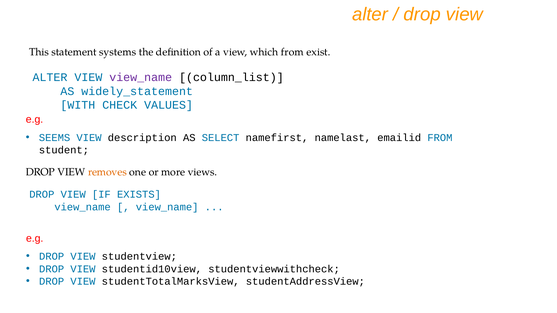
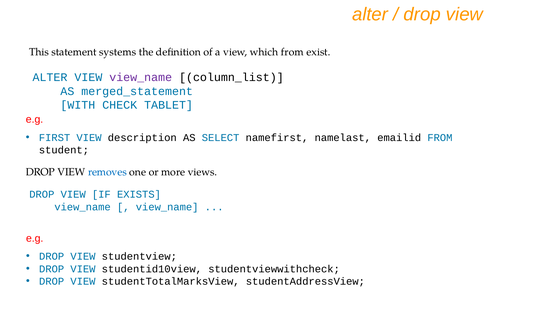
widely_statement: widely_statement -> merged_statement (137, 91)
VALUES: VALUES -> TABLET (169, 105)
SEEMS: SEEMS -> FIRST (55, 138)
removes colour: orange -> blue (107, 172)
